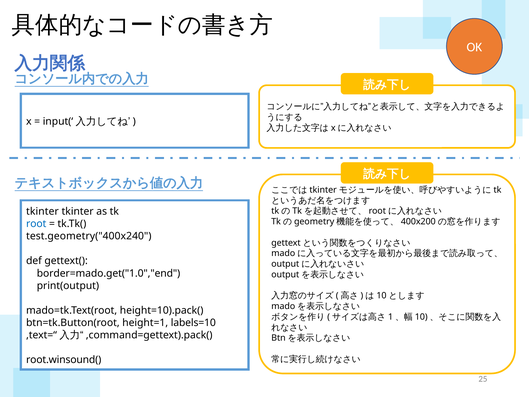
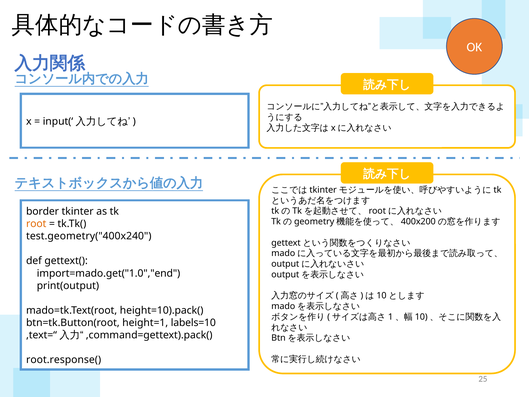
tkinter: tkinter -> border (43, 211)
root colour: blue -> orange (36, 224)
border=mado.get("1.0","end: border=mado.get("1.0","end -> import=mado.get("1.0","end (109, 273)
root.winsound(: root.winsound( -> root.response( (64, 360)
